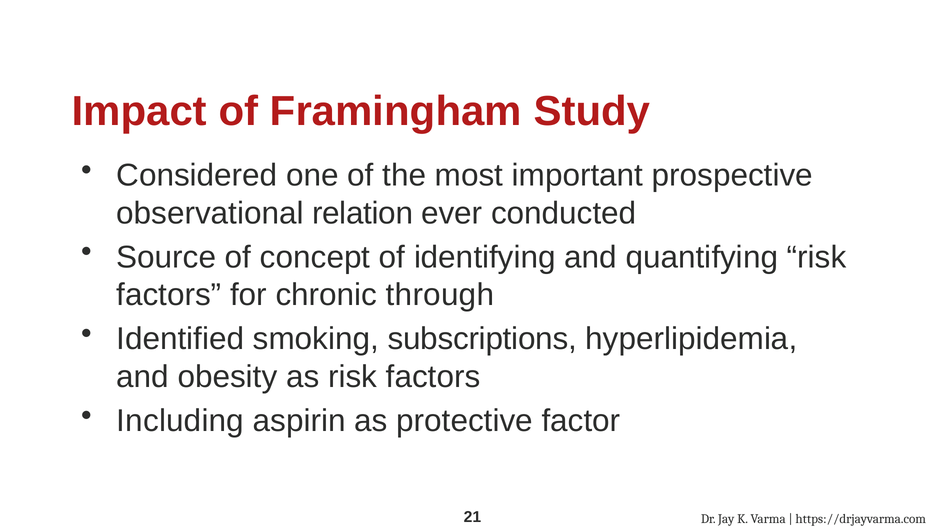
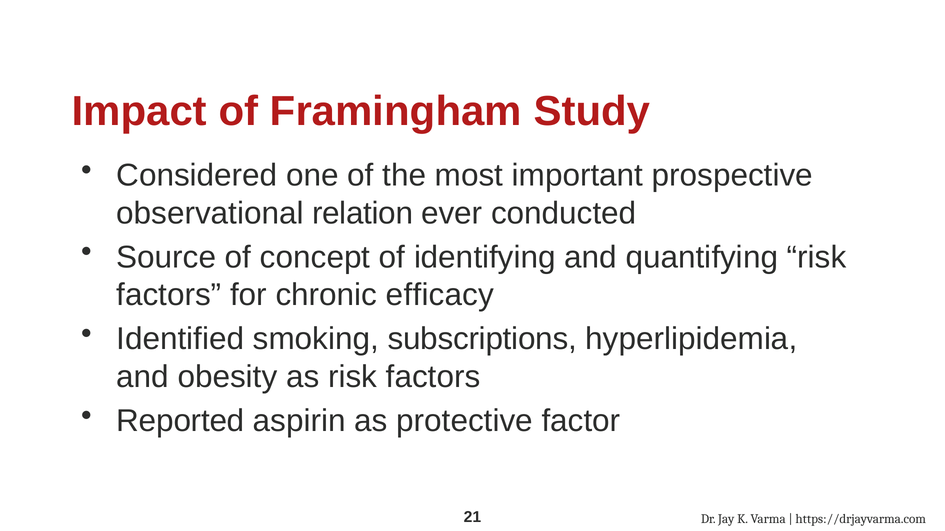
through: through -> efficacy (440, 295)
Including: Including -> Reported (180, 421)
